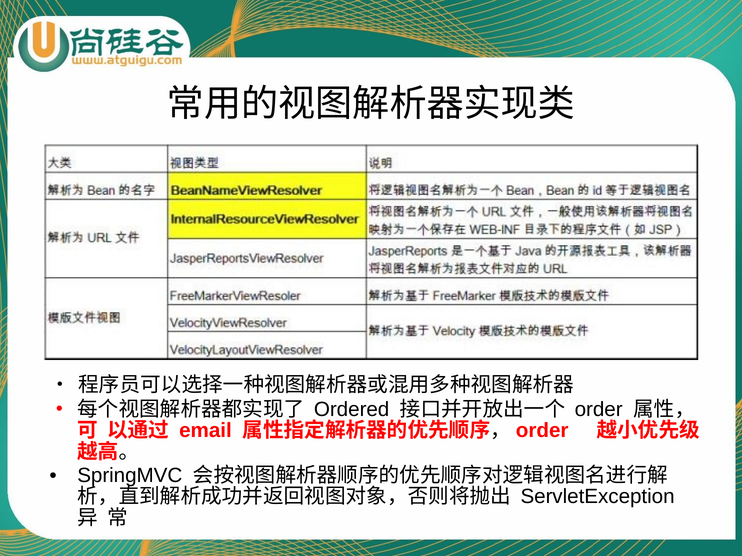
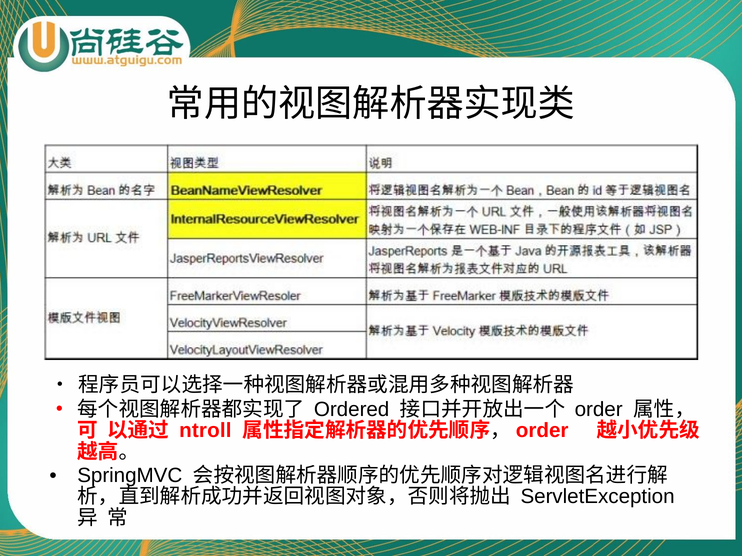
email: email -> ntroll (205, 431)
